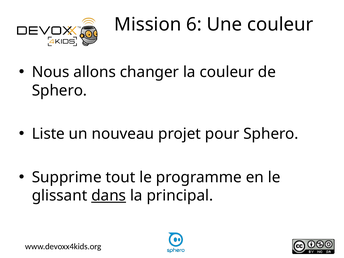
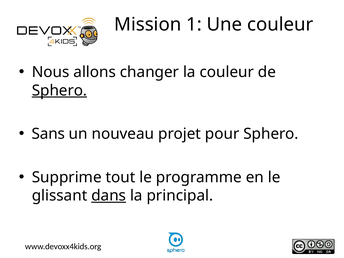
6: 6 -> 1 (194, 25)
Sphero underline: none -> present (59, 90)
Liste: Liste -> Sans (48, 134)
